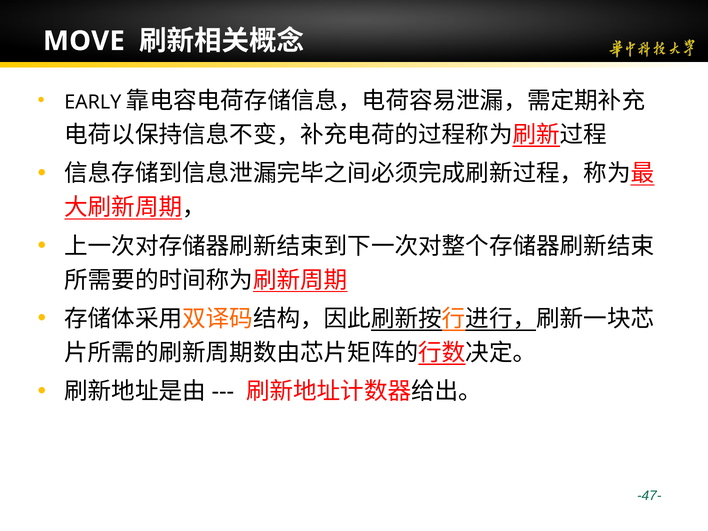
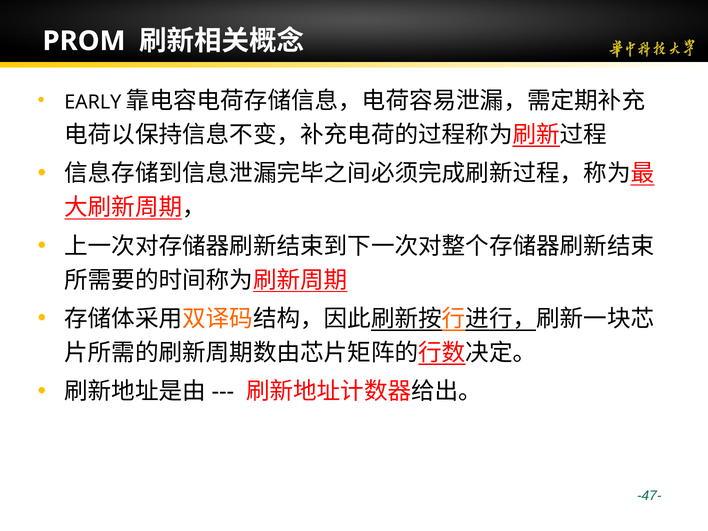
MOVE: MOVE -> PROM (84, 41)
